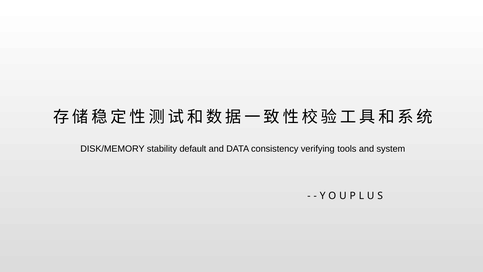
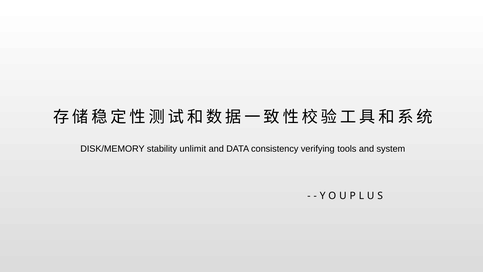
default: default -> unlimit (193, 149)
